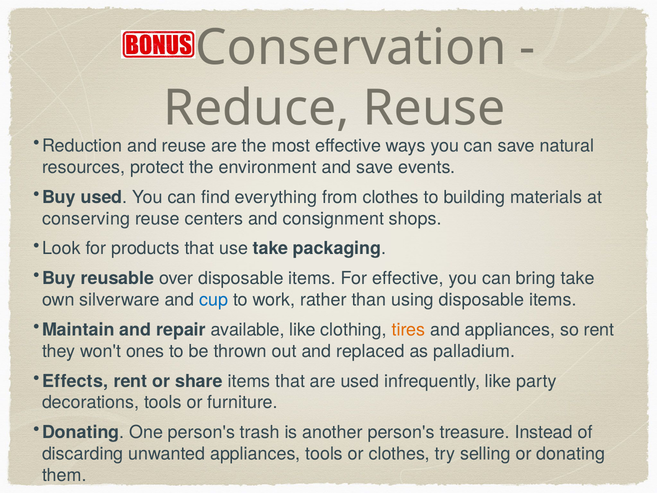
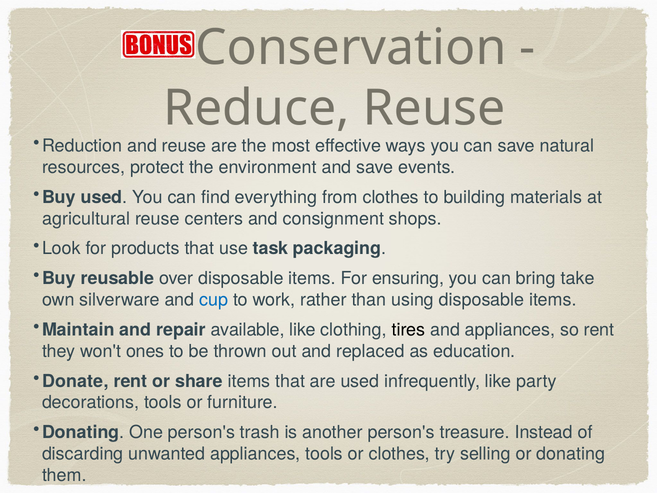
conserving: conserving -> agricultural (86, 219)
use take: take -> task (271, 248)
For effective: effective -> ensuring (408, 278)
tires colour: orange -> black (408, 330)
palladium: palladium -> education (474, 351)
Effects: Effects -> Donate (75, 381)
